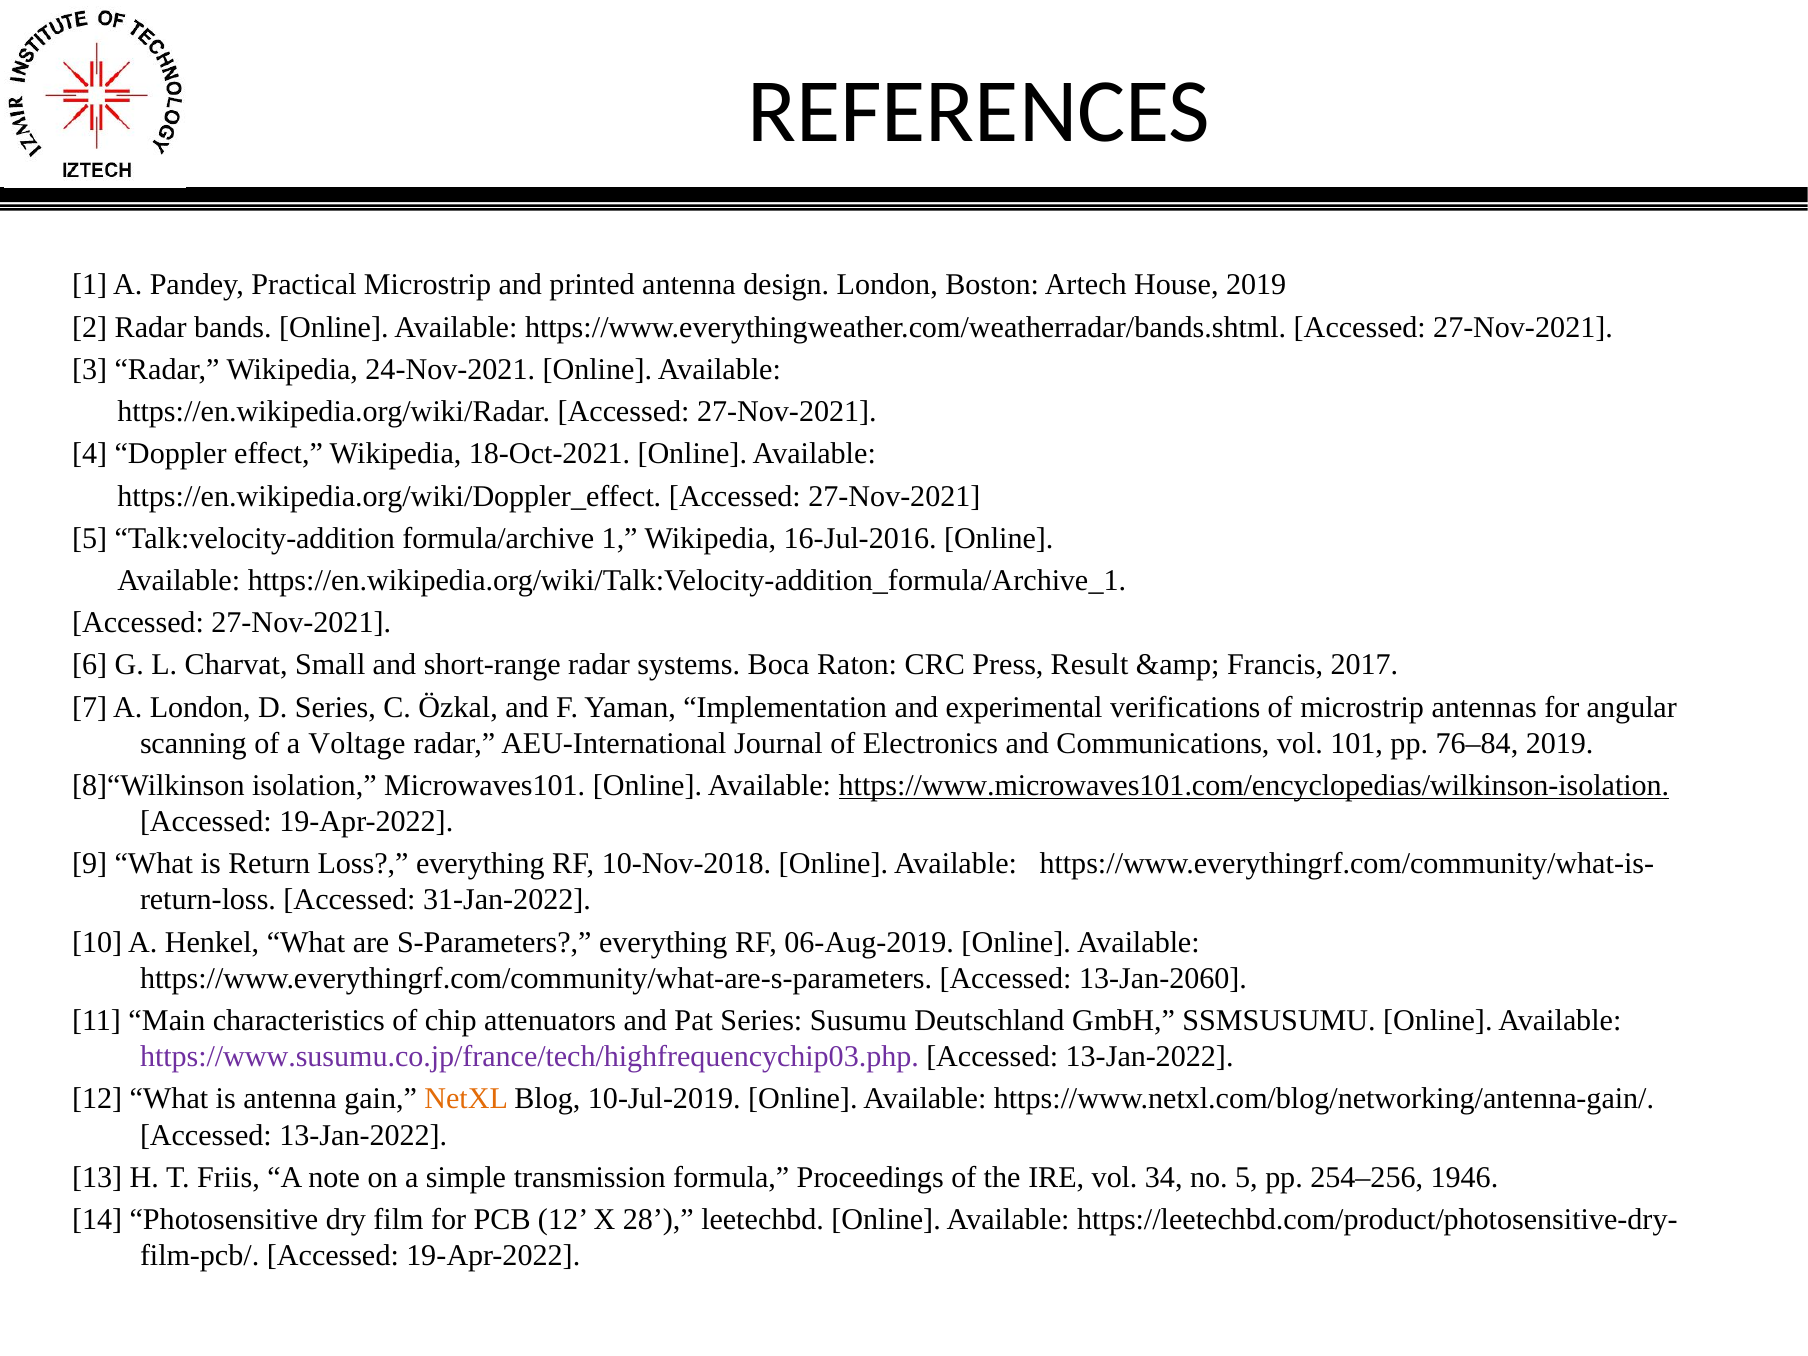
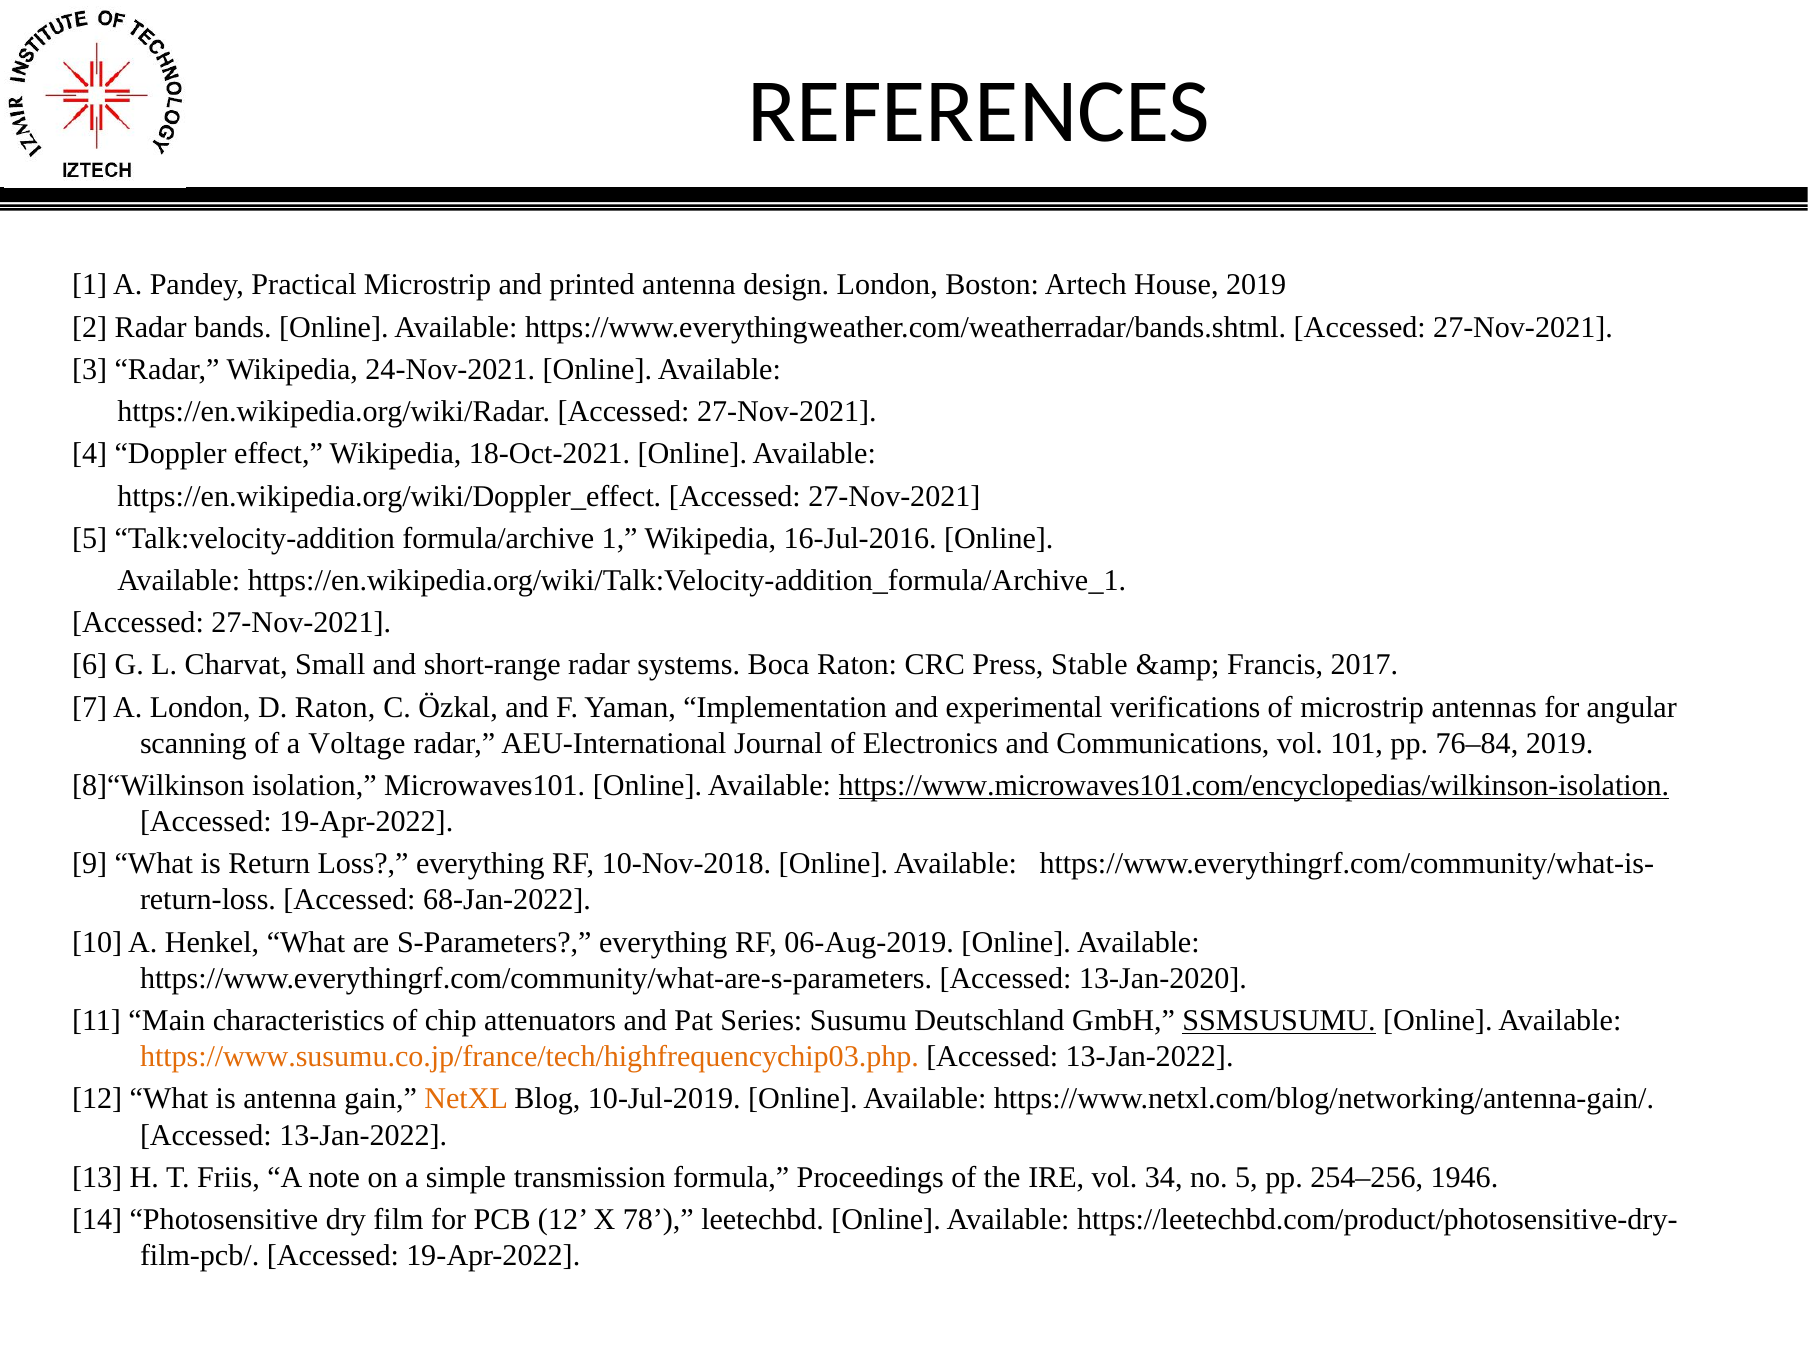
Result: Result -> Stable (1089, 665)
D Series: Series -> Raton (335, 707)
31-Jan-2022: 31-Jan-2022 -> 68-Jan-2022 (507, 900)
13-Jan-2060: 13-Jan-2060 -> 13-Jan-2020 (1163, 978)
SSMSUSUMU underline: none -> present (1279, 1021)
https://www.susumu.co.jp/france/tech/highfrequencychip03.php colour: purple -> orange (529, 1057)
28: 28 -> 78 (658, 1220)
